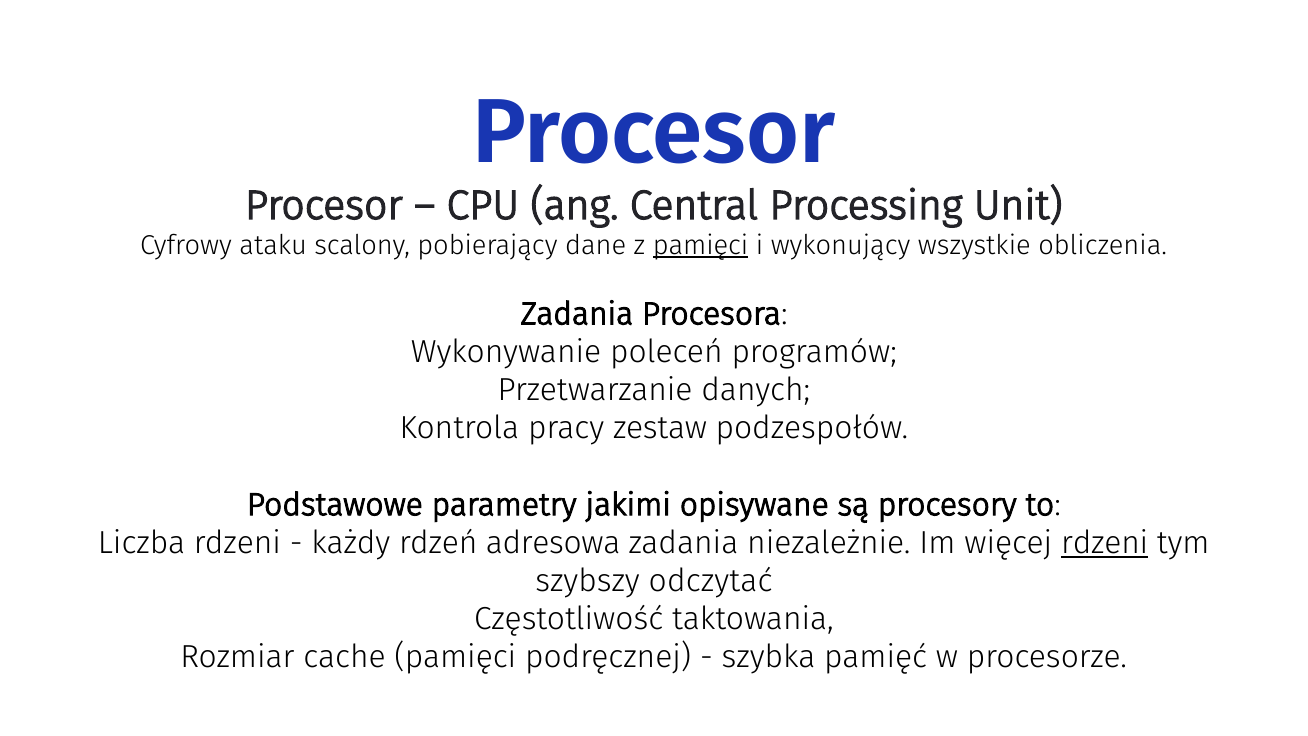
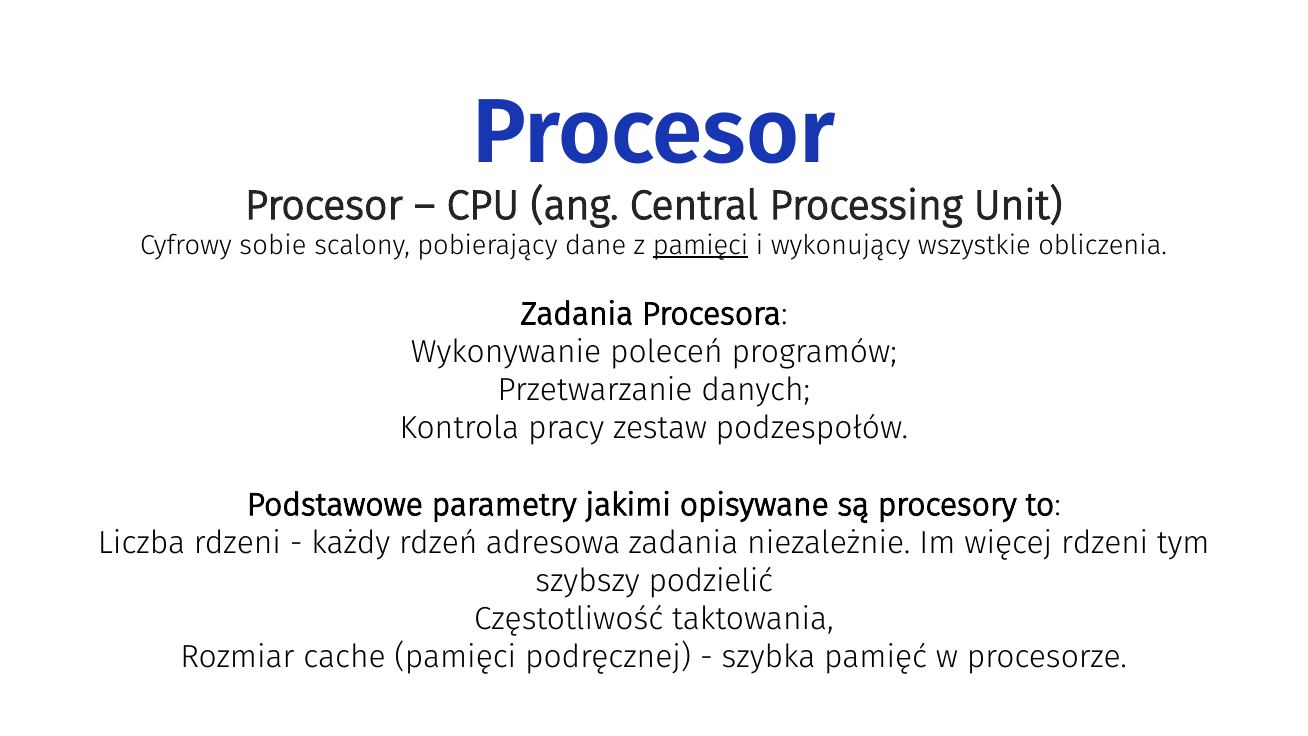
ataku: ataku -> sobie (273, 245)
rdzeni underline: present -> none (1105, 543)
odczytać: odczytać -> podzielić (711, 581)
